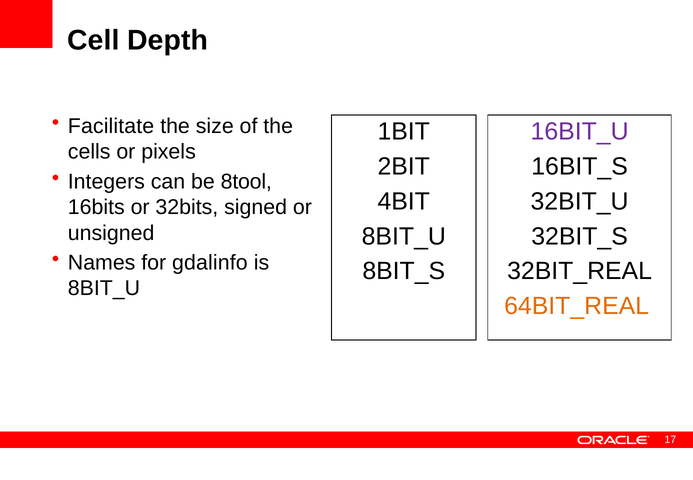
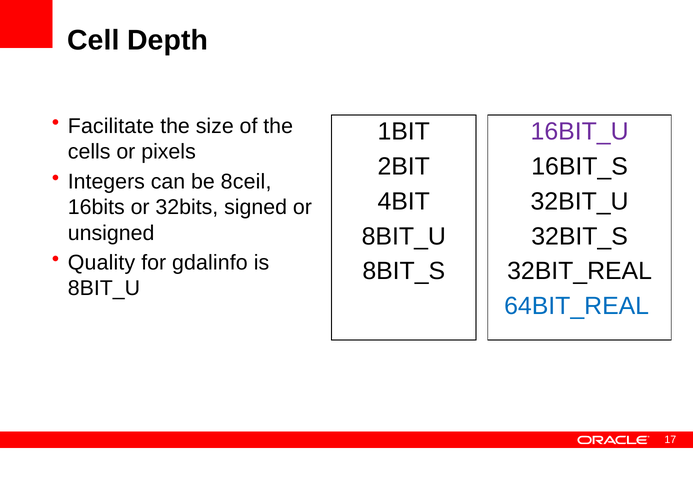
8tool: 8tool -> 8ceil (246, 182)
Names: Names -> Quality (102, 263)
64BIT_REAL colour: orange -> blue (577, 306)
